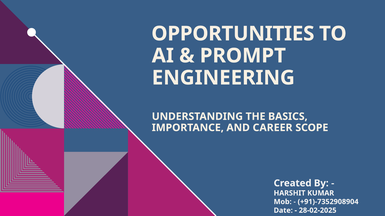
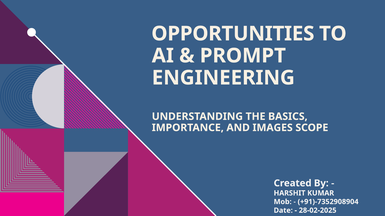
CAREER: CAREER -> IMAGES (273, 128)
